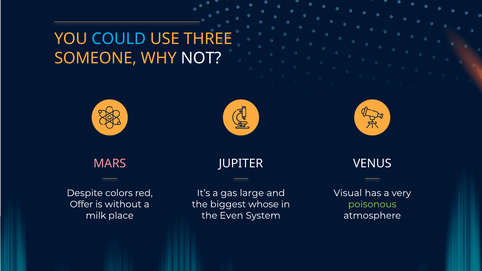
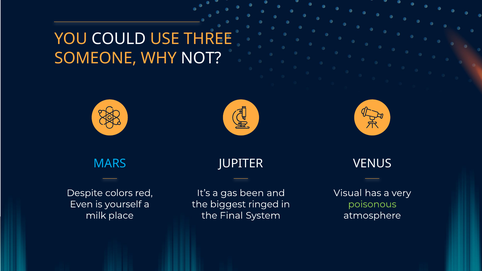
COULD colour: light blue -> white (119, 39)
MARS colour: pink -> light blue (110, 164)
large: large -> been (252, 193)
Offer: Offer -> Even (81, 204)
without: without -> yourself (123, 204)
whose: whose -> ringed (264, 204)
Even: Even -> Final (231, 216)
